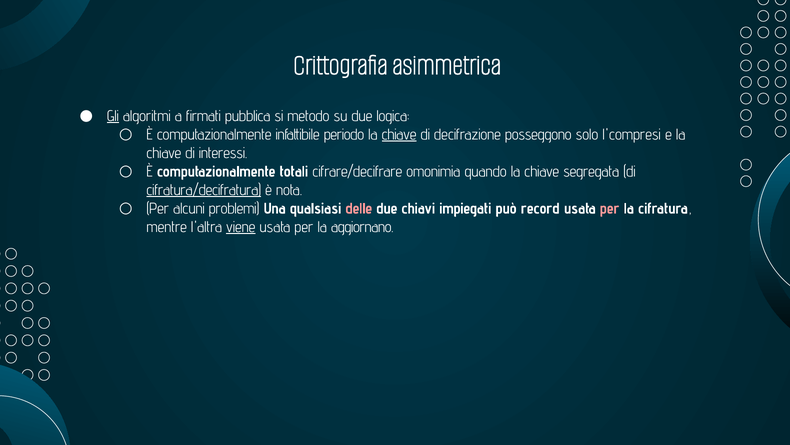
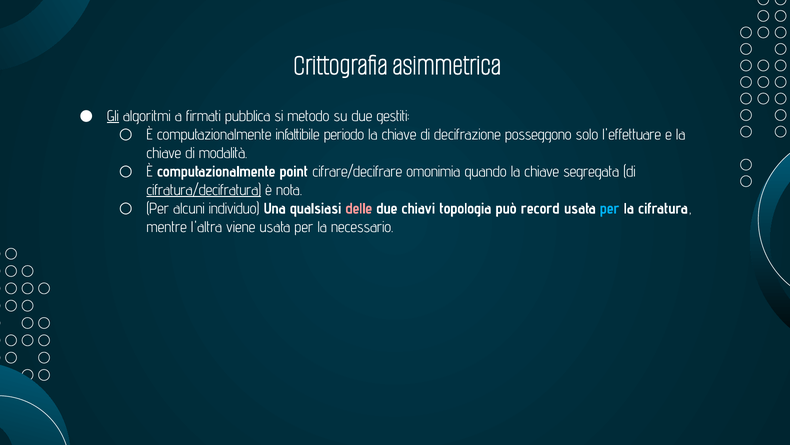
logica: logica -> gestiti (393, 116)
chiave underline: present -> none (399, 134)
l'compresi: l'compresi -> l'effettuare (632, 134)
interessi: interessi -> modalità (223, 153)
totali: totali -> point (294, 171)
problemi: problemi -> individuo (234, 208)
impiegati: impiegati -> topologia (465, 208)
per colour: pink -> light blue (610, 208)
viene underline: present -> none (241, 227)
aggiornano: aggiornano -> necessario (362, 227)
